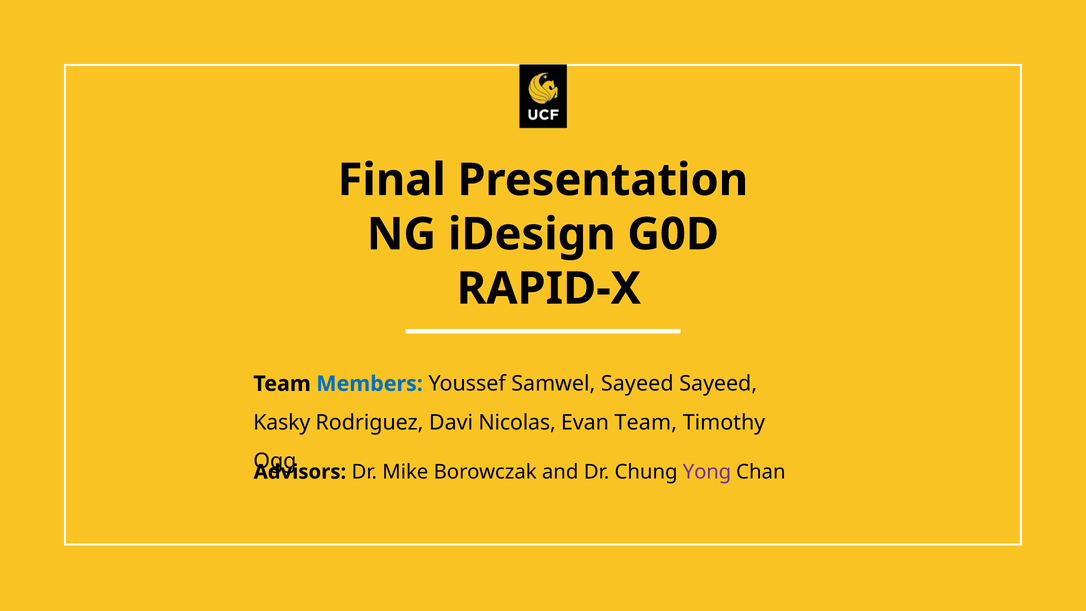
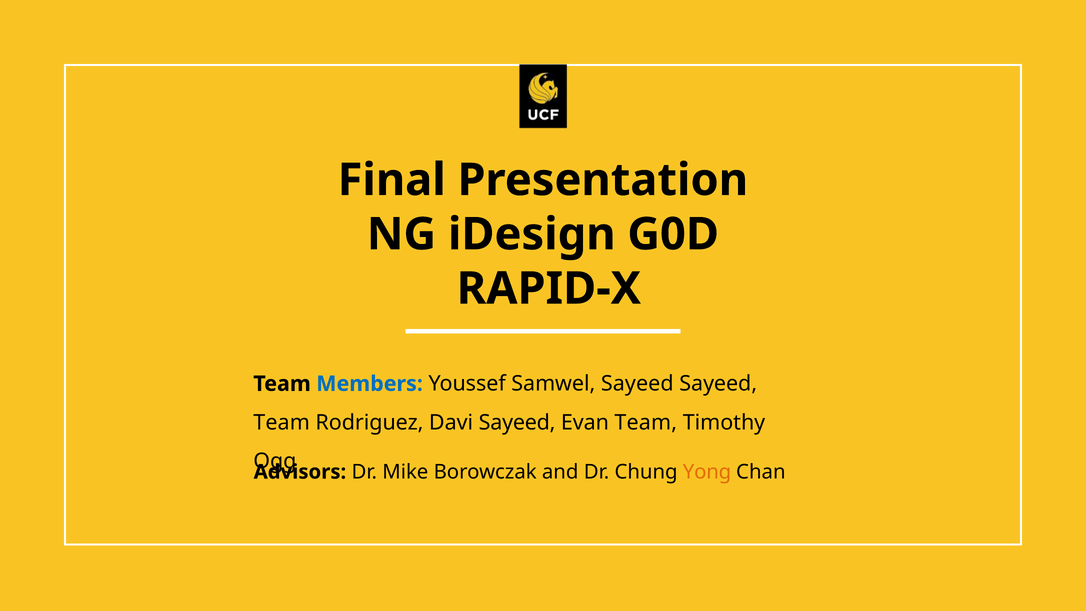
Kasky: Kasky -> Team (282, 422)
Davi Nicolas: Nicolas -> Sayeed (517, 422)
Yong colour: purple -> orange (707, 472)
